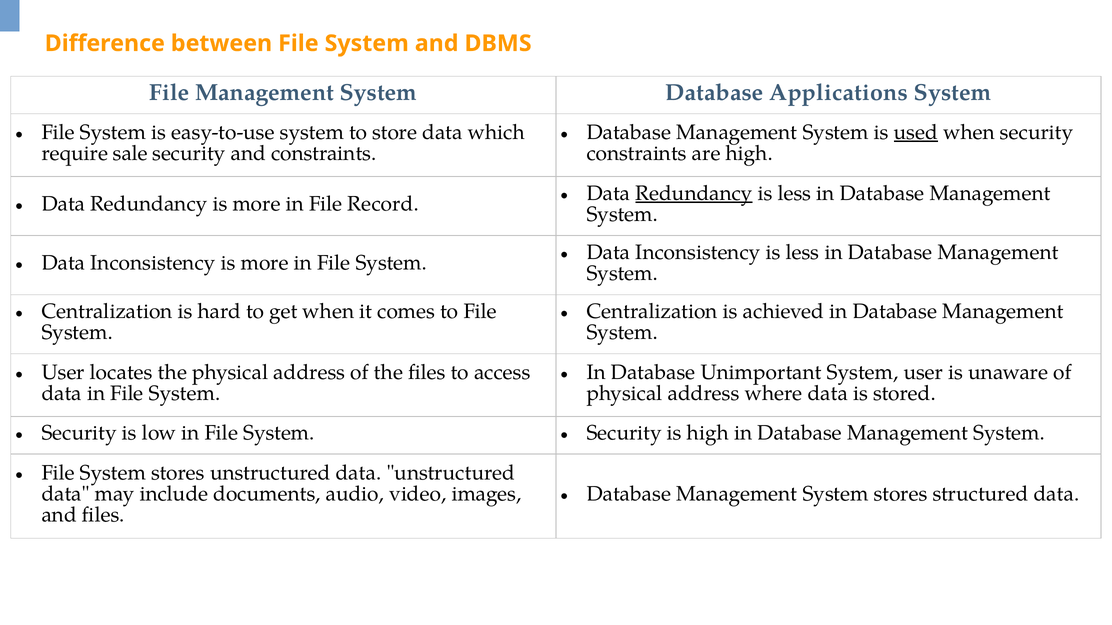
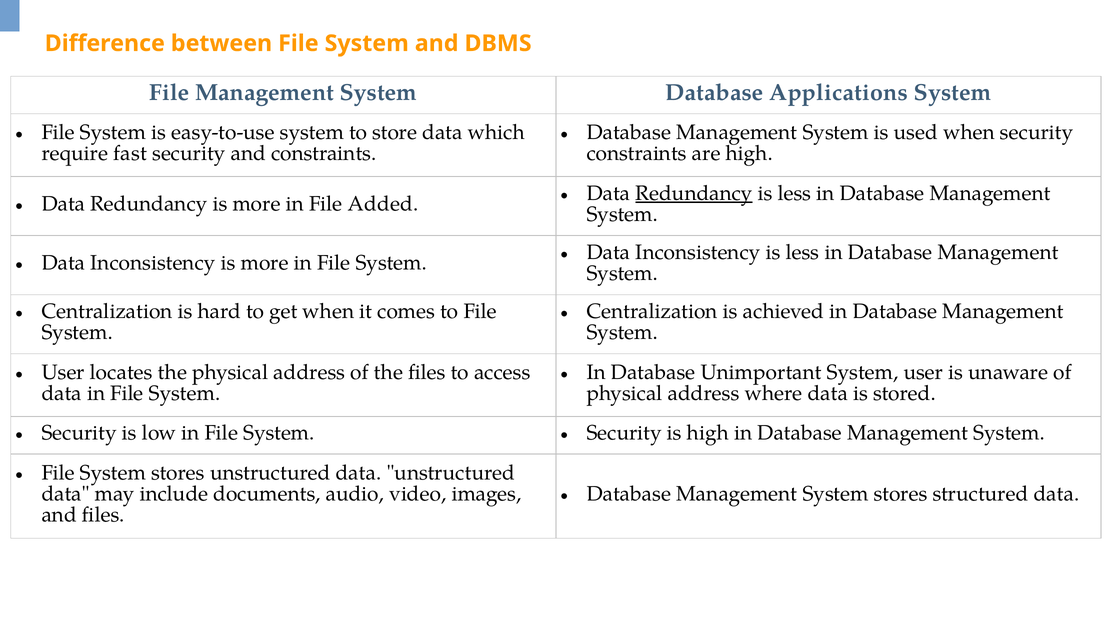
used underline: present -> none (916, 132)
sale: sale -> fast (130, 153)
Record: Record -> Added (383, 204)
